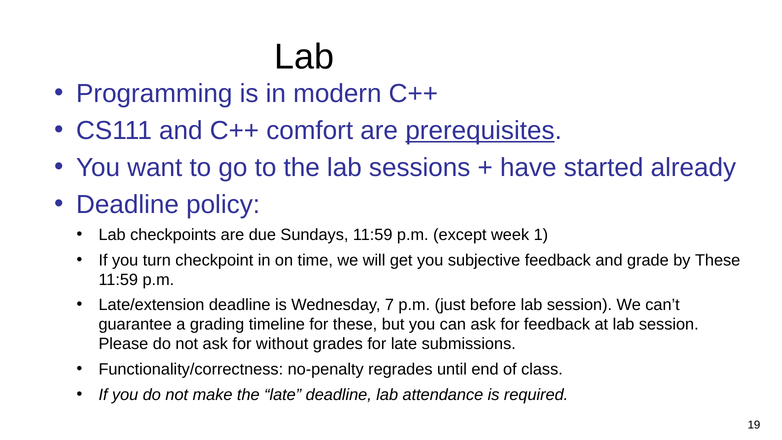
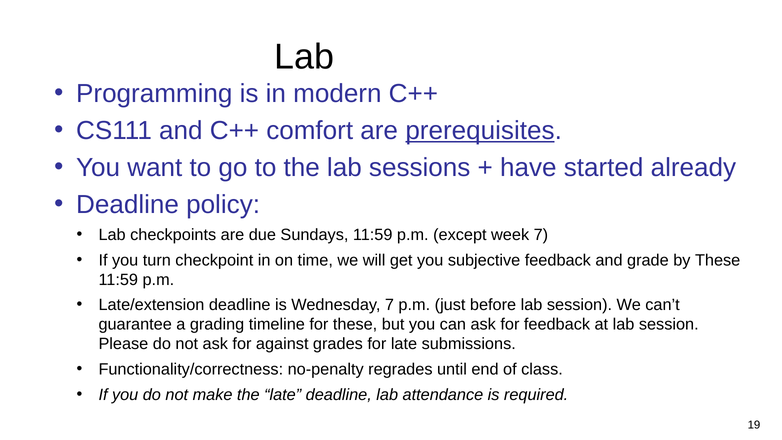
week 1: 1 -> 7 (541, 235)
without: without -> against (282, 344)
